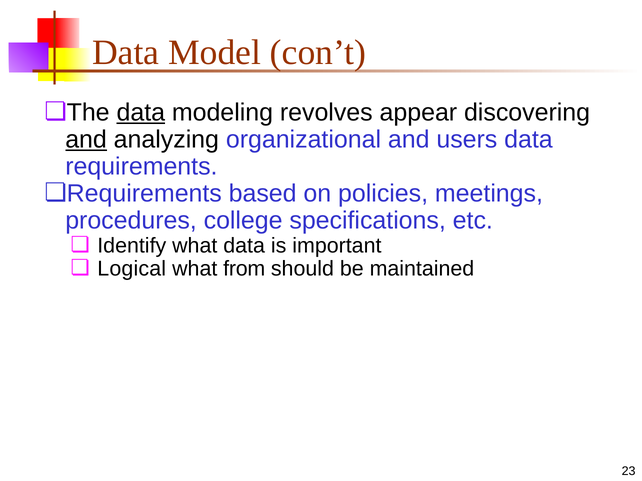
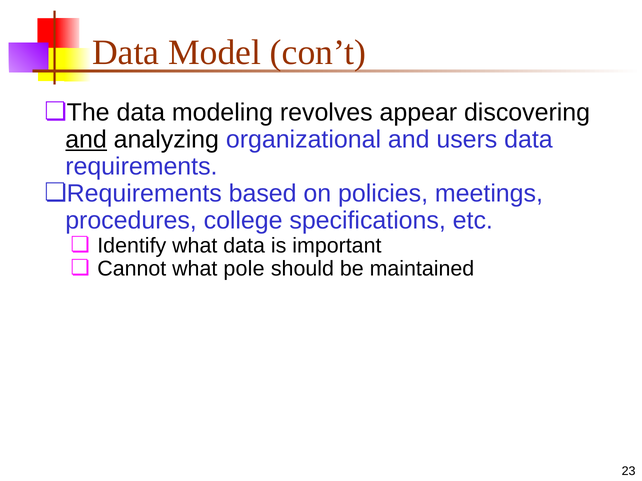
data underline: present -> none (141, 113)
Logical: Logical -> Cannot (132, 269)
from: from -> pole (244, 269)
